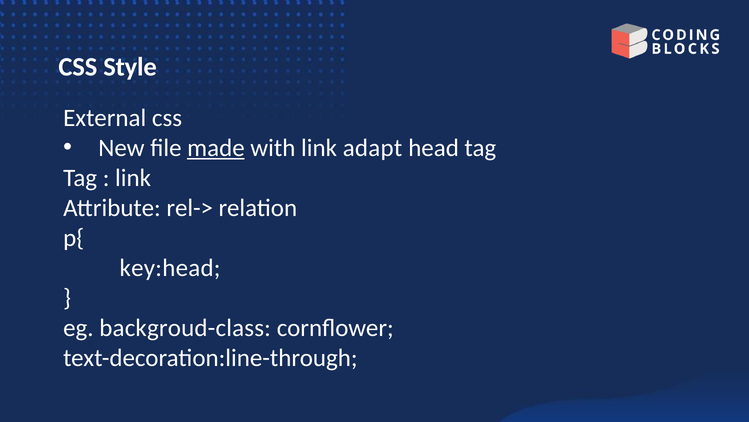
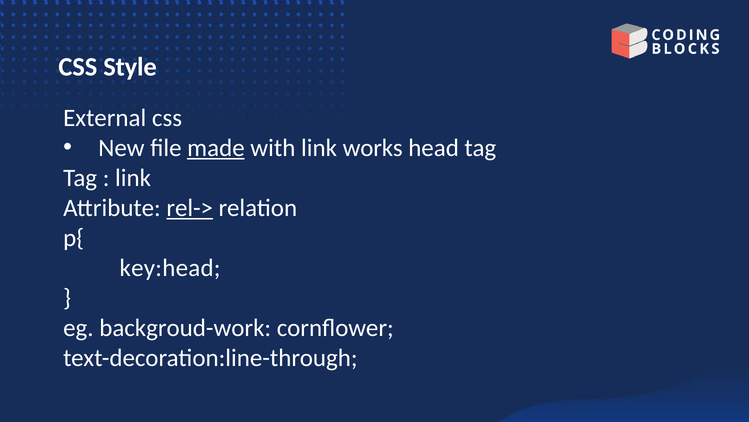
adapt: adapt -> works (373, 148)
rel-> underline: none -> present (190, 208)
backgroud-class: backgroud-class -> backgroud-work (185, 328)
